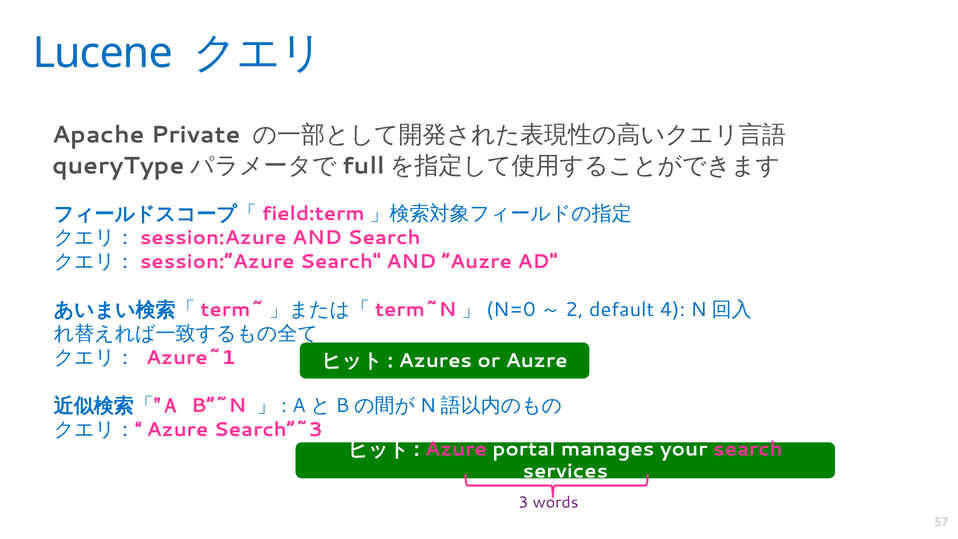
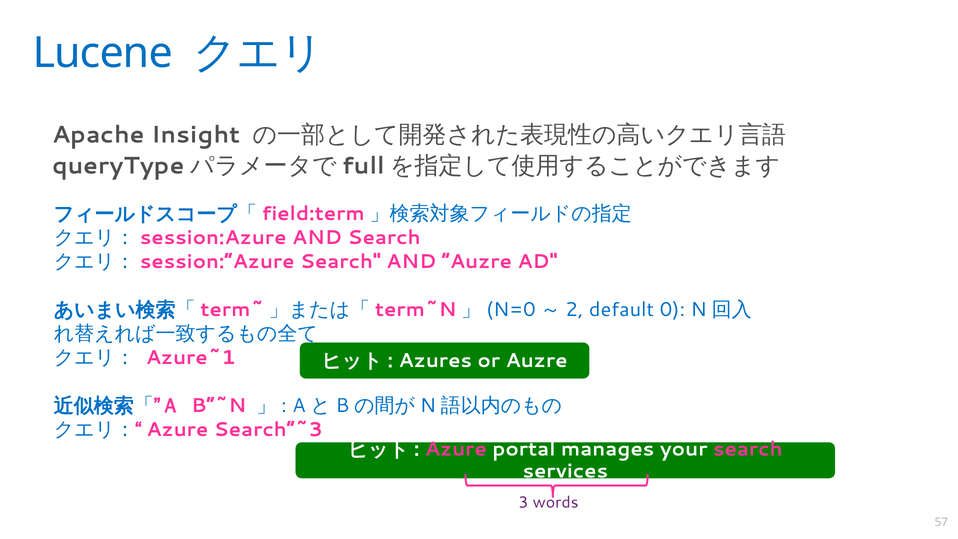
Private: Private -> Insight (196, 135)
4: 4 -> 0 (672, 310)
